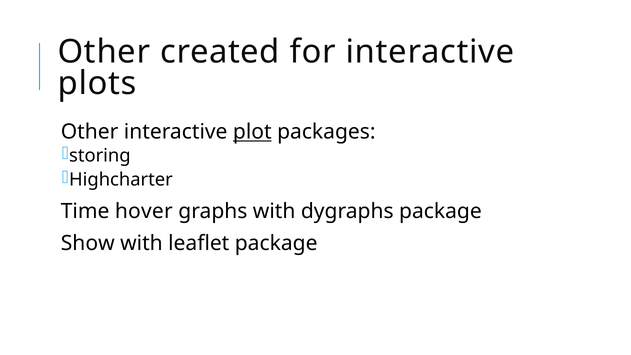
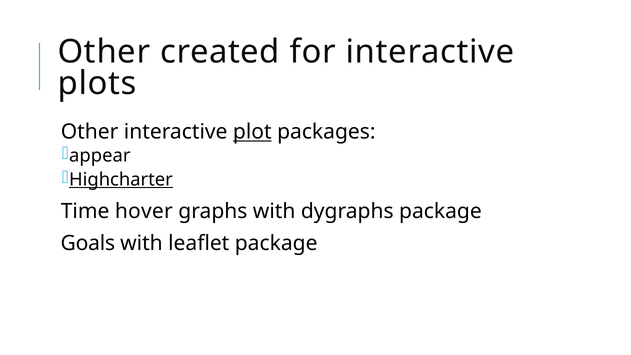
storing: storing -> appear (100, 156)
Highcharter underline: none -> present (121, 180)
Show: Show -> Goals (88, 243)
